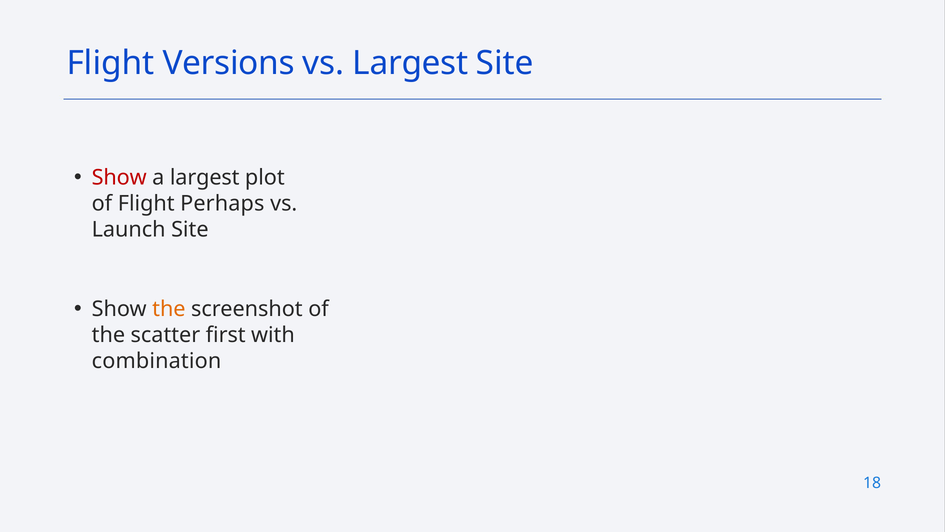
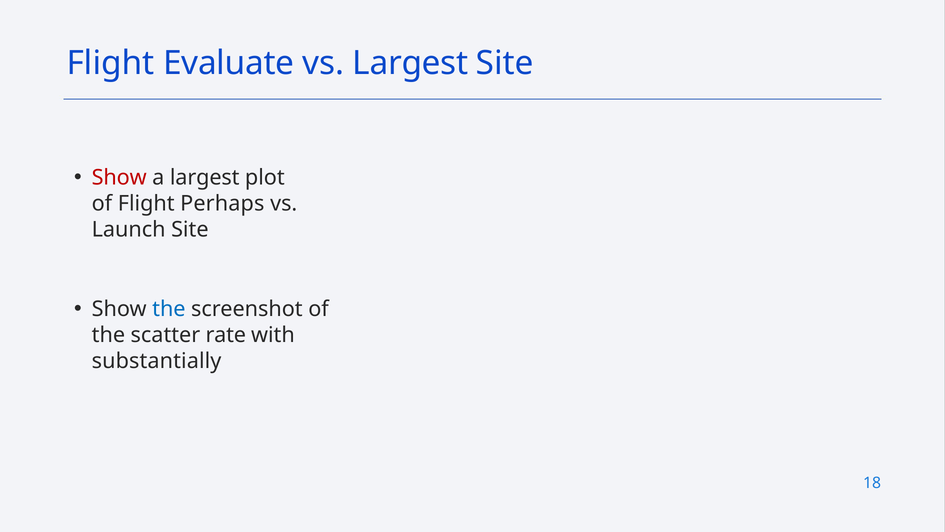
Versions: Versions -> Evaluate (229, 63)
the colour: orange -> blue (169, 309)
first: first -> rate (226, 335)
combination: combination -> substantially (157, 361)
